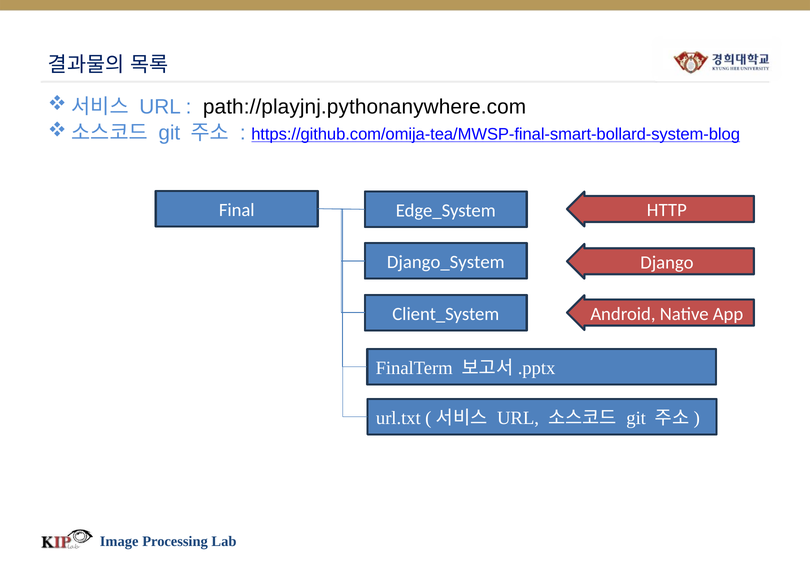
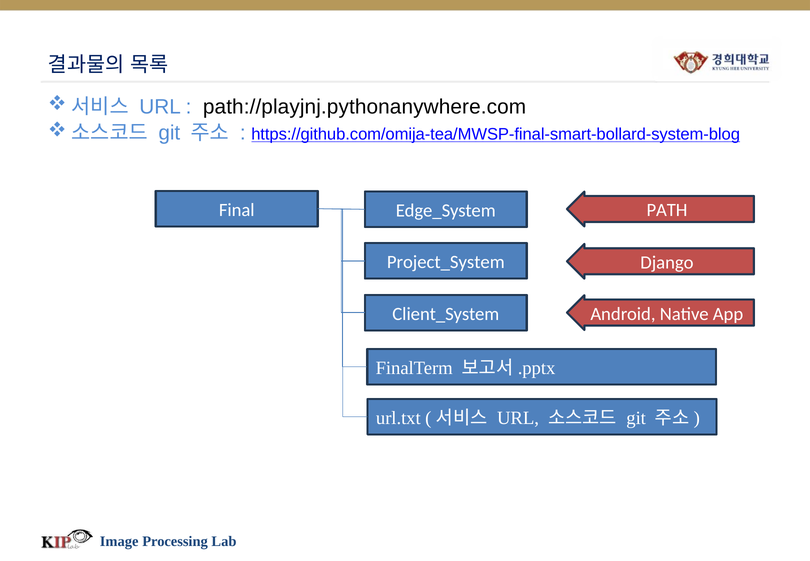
HTTP: HTTP -> PATH (667, 210)
Django_System: Django_System -> Project_System (446, 262)
